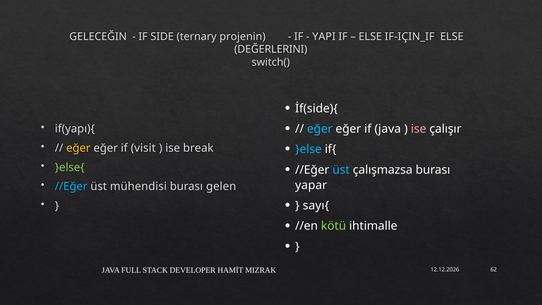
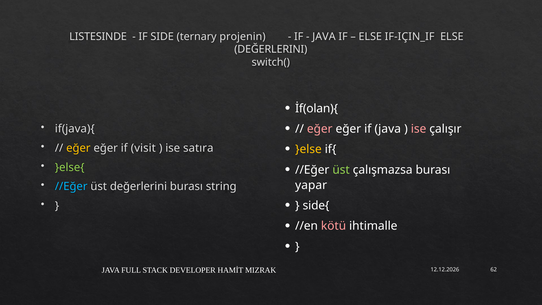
GELECEĞIN: GELECEĞIN -> LISTESINDE (98, 37)
YAPI: YAPI -> JAVA (324, 37)
İf(side){: İf(side){ -> İf(olan){ (317, 108)
eğer colour: light blue -> pink (320, 129)
if(yapı){: if(yapı){ -> if(java){ (75, 129)
}else colour: light blue -> yellow (308, 149)
break: break -> satıra (198, 148)
üst colour: light blue -> light green (341, 170)
üst mühendisi: mühendisi -> değerlerini (138, 186)
gelen: gelen -> string (221, 186)
sayı{: sayı{ -> side{ (316, 206)
kötü colour: light green -> pink (334, 226)
